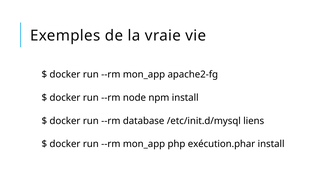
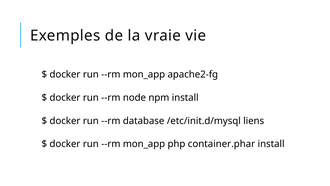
exécution.phar: exécution.phar -> container.phar (221, 144)
